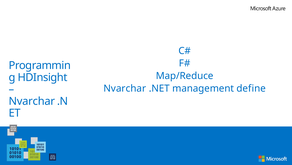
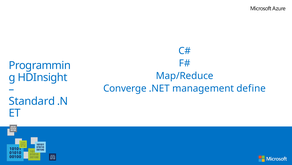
Nvarchar: Nvarchar -> Converge (125, 88)
Nvarchar: Nvarchar -> Standard (32, 101)
